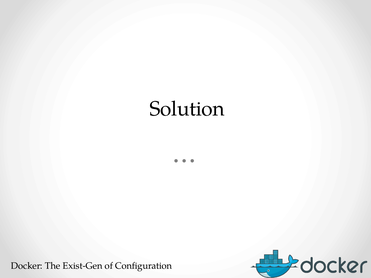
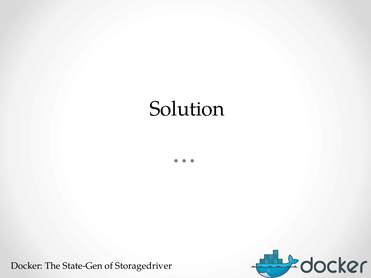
Exist-Gen: Exist-Gen -> State-Gen (83, 266)
Configuration: Configuration -> Storagedriver (144, 266)
